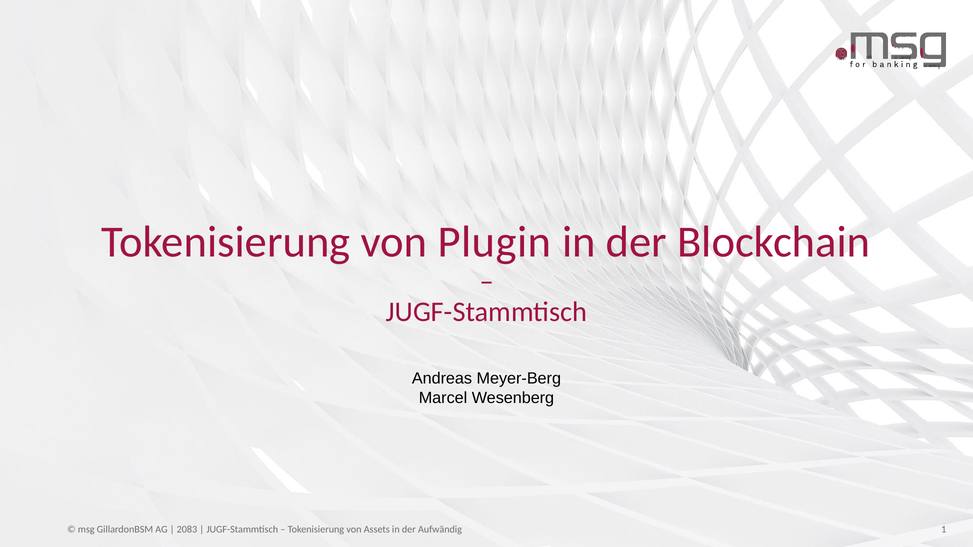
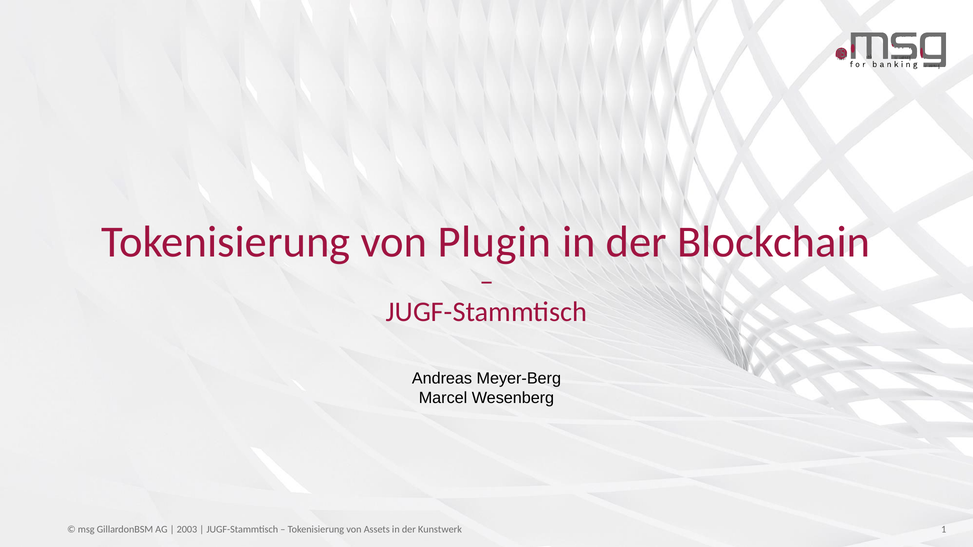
2083: 2083 -> 2003 (187, 530)
Aufwändig: Aufwändig -> Kunstwerk (440, 530)
